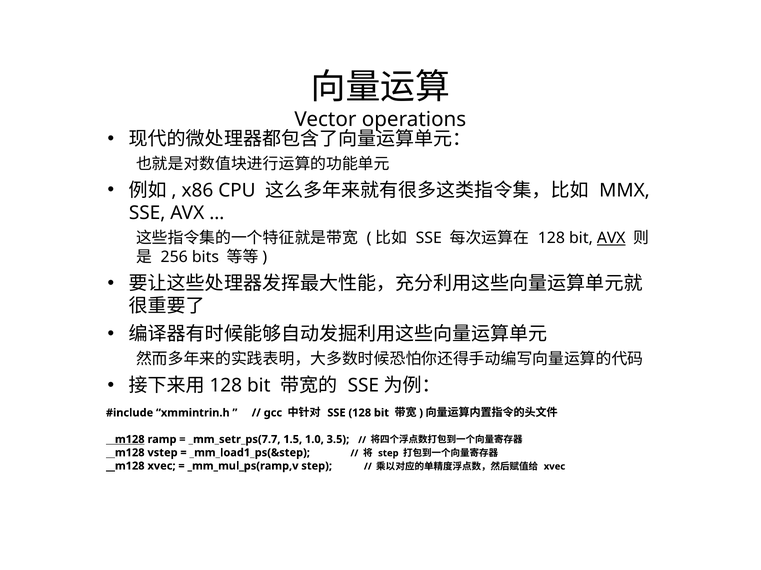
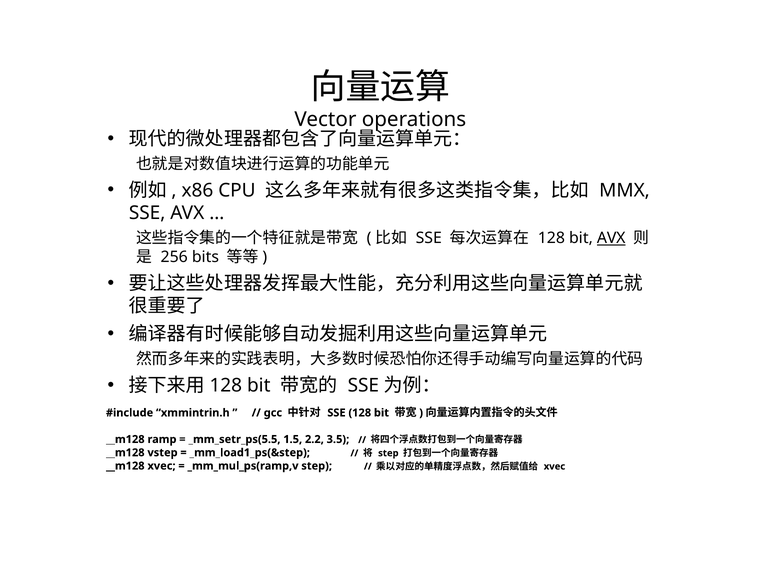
__m128 underline: present -> none (125, 440)
_mm_setr_ps(7.7: _mm_setr_ps(7.7 -> _mm_setr_ps(5.5 (234, 440)
1.0: 1.0 -> 2.2 (314, 440)
